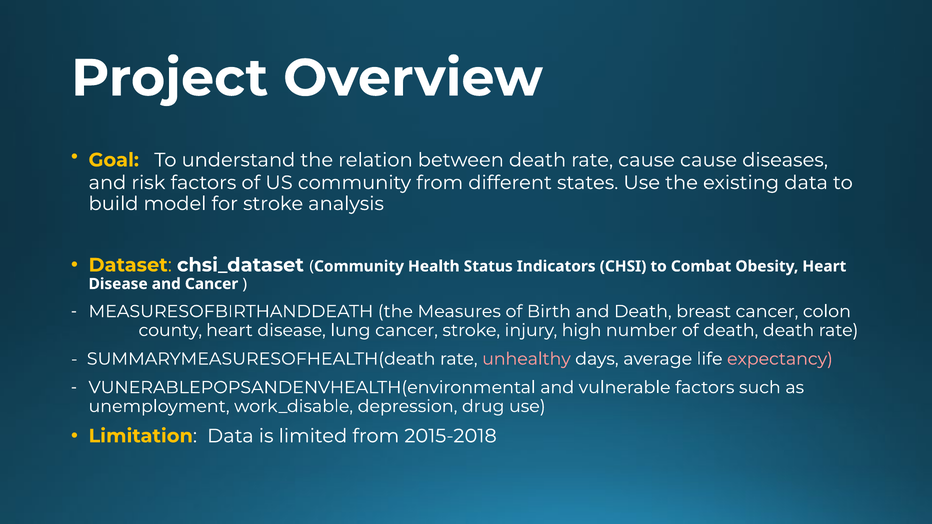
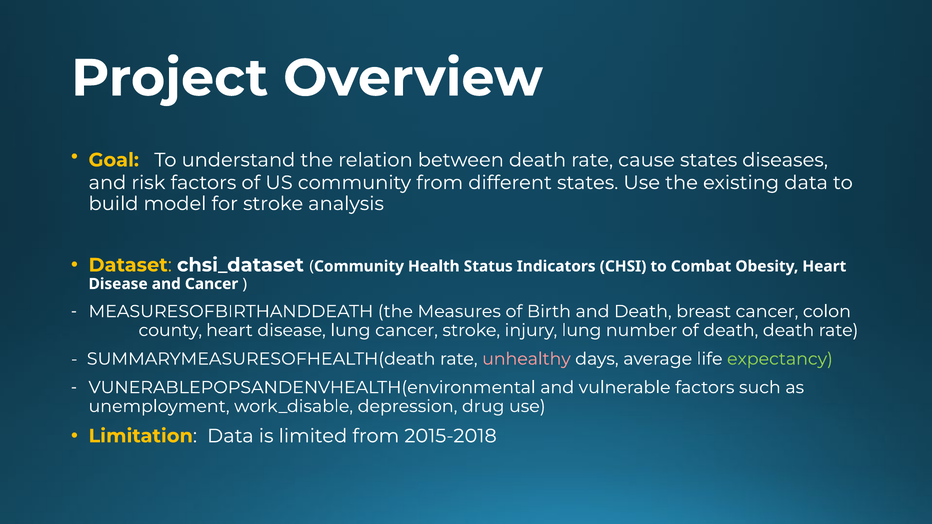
cause cause: cause -> states (709, 160)
injury high: high -> lung (582, 330)
expectancy colour: pink -> light green (780, 359)
